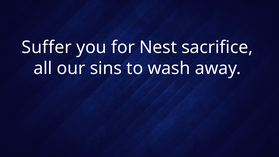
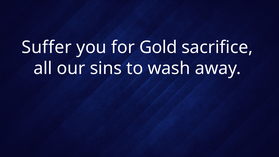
Nest: Nest -> Gold (158, 47)
